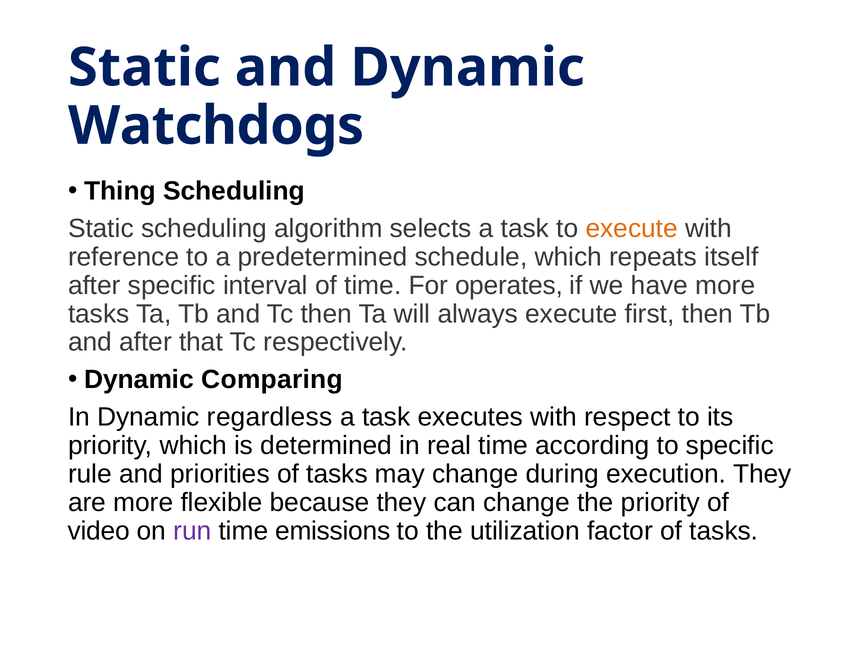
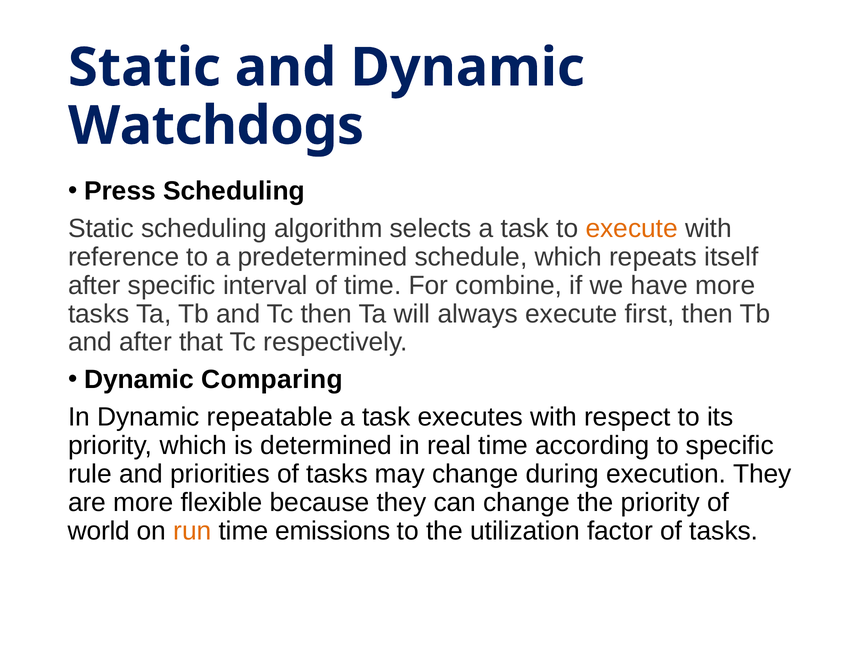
Thing: Thing -> Press (120, 191)
operates: operates -> combine (509, 285)
regardless: regardless -> repeatable (270, 417)
video: video -> world (99, 531)
run colour: purple -> orange (192, 531)
